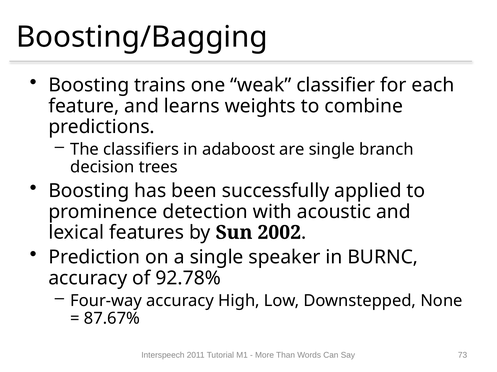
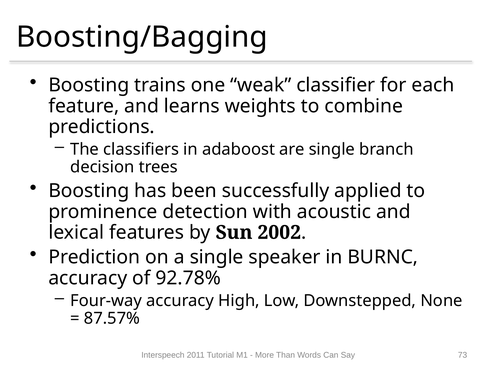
87.67%: 87.67% -> 87.57% (112, 319)
